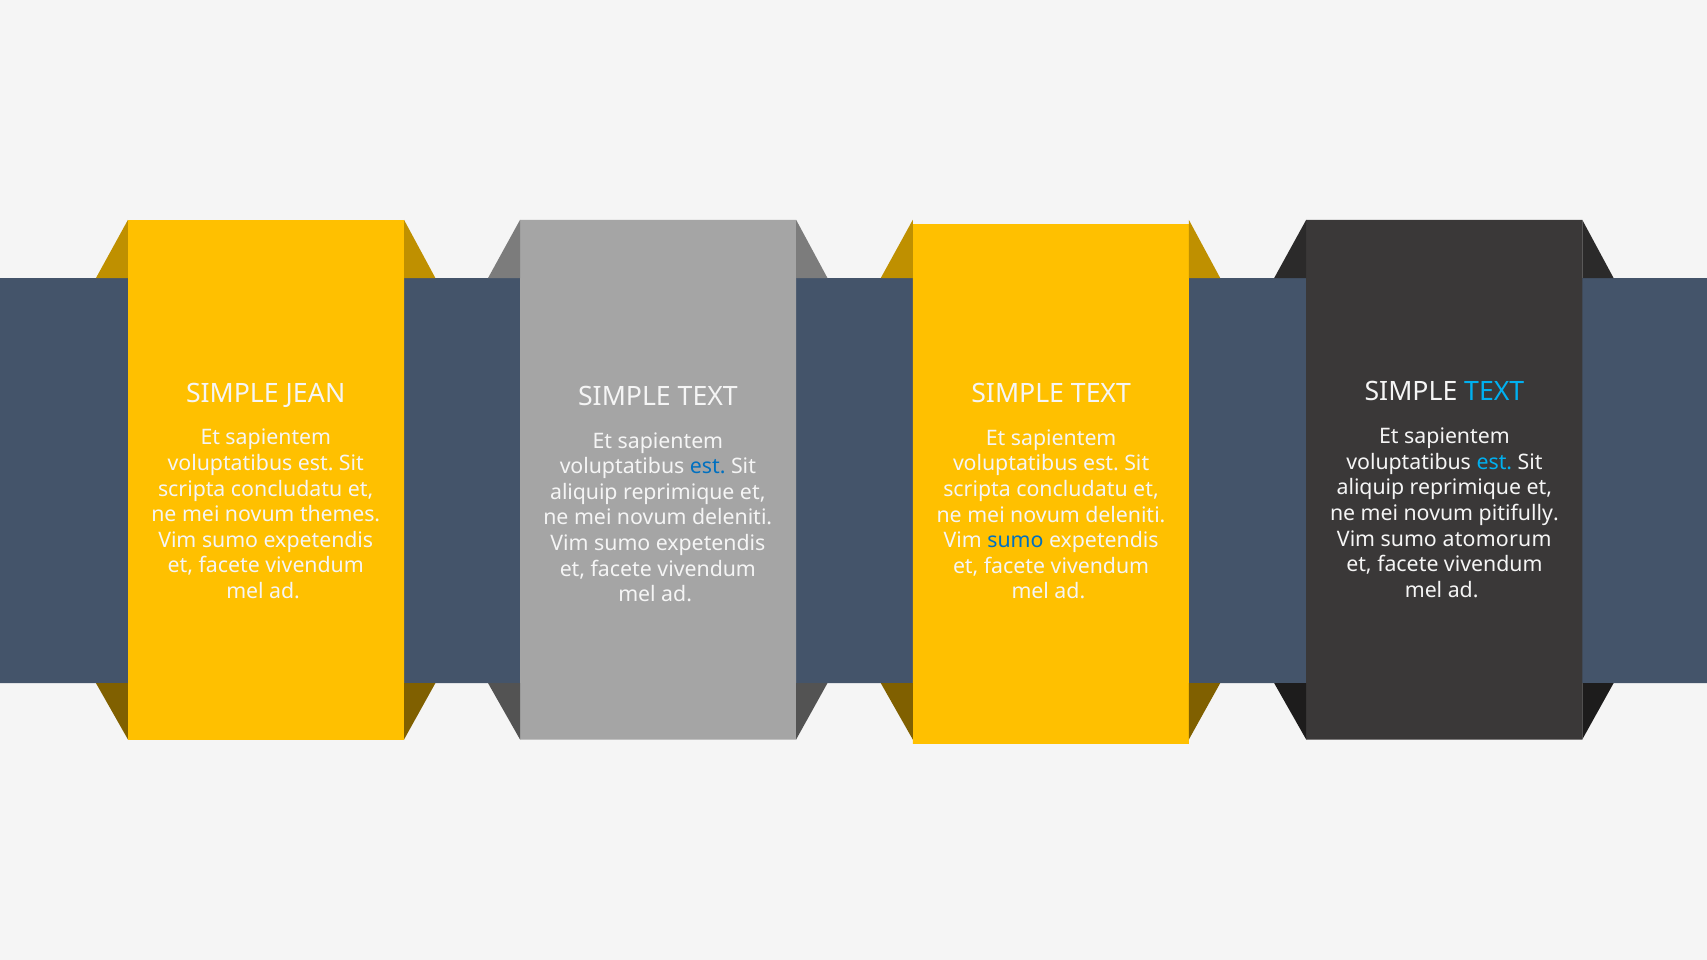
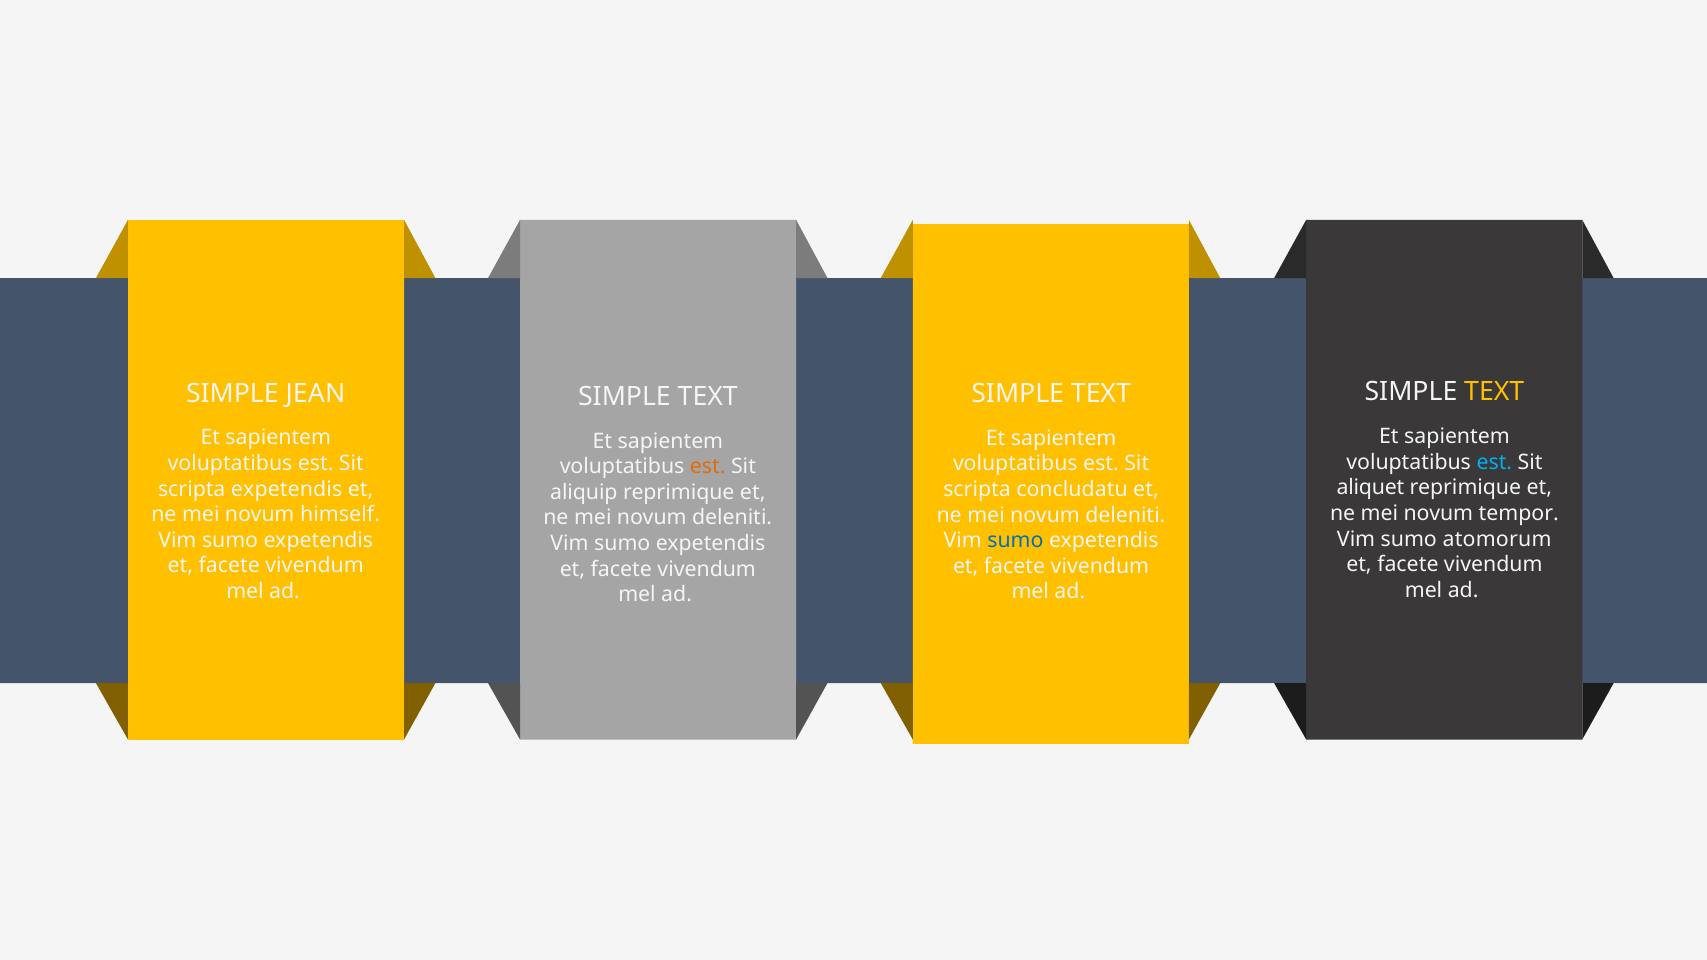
TEXT colour: light blue -> yellow (1494, 392)
est colour: blue -> orange (708, 467)
aliquip: aliquip -> aliquet (1371, 488)
concludatu: concludatu -> expetendis (287, 489)
pitifully: pitifully -> tempor (1519, 514)
themes: themes -> himself (340, 515)
